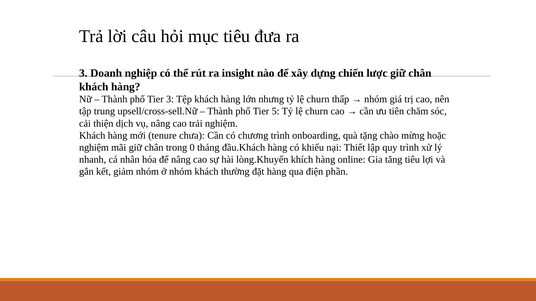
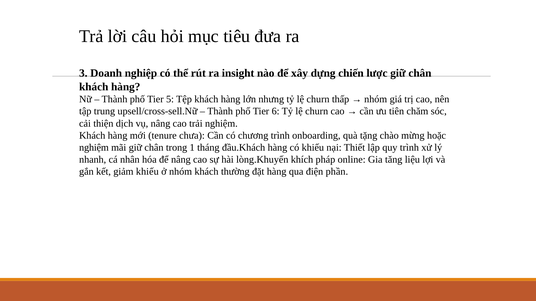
Tier 3: 3 -> 5 (170, 99)
5: 5 -> 6 (276, 112)
0: 0 -> 1 (192, 148)
khích hàng: hàng -> pháp (325, 160)
tăng tiêu: tiêu -> liệu (412, 160)
giảm nhóm: nhóm -> khiếu (147, 172)
